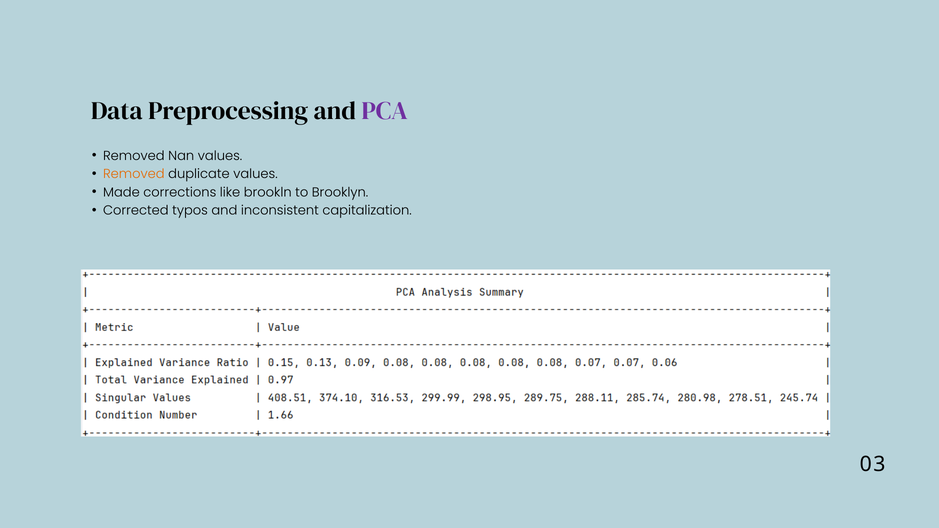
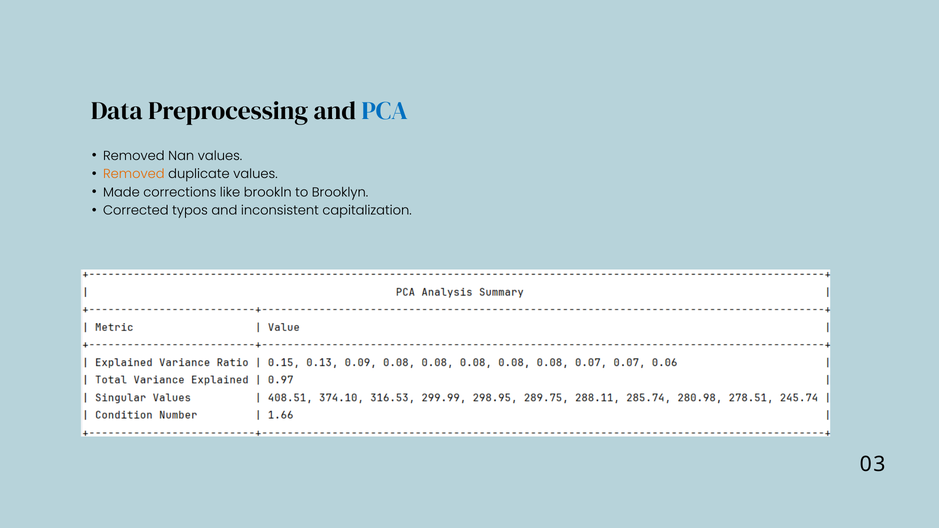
PCA colour: purple -> blue (385, 111)
